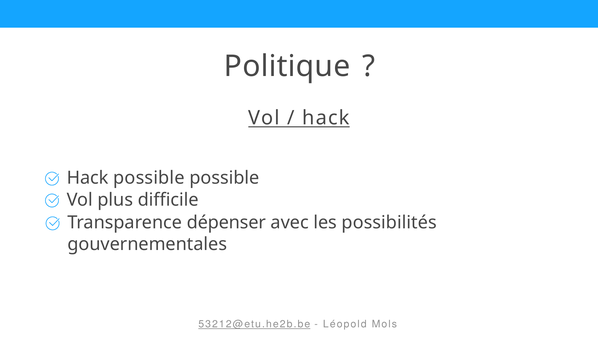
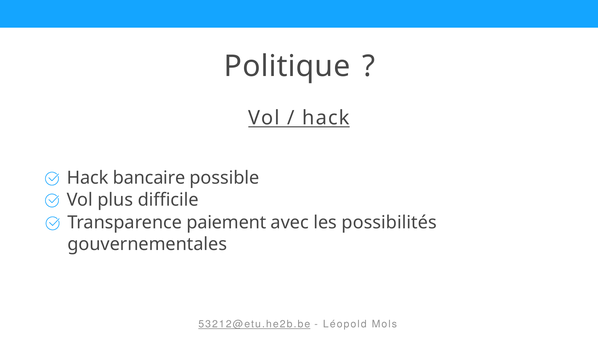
Hack possible: possible -> bancaire (149, 178)
dépenser: dépenser -> paiement (226, 222)
